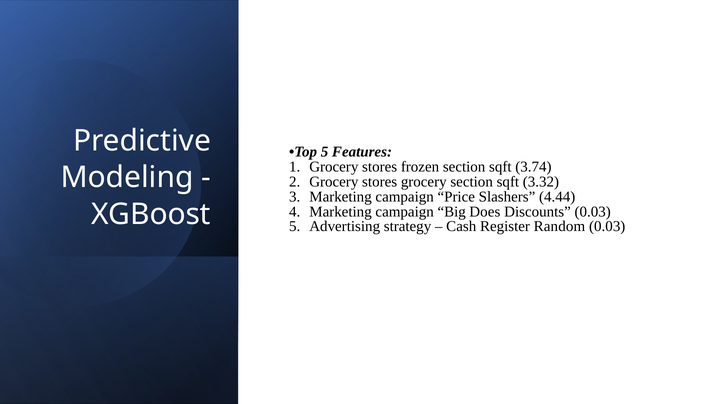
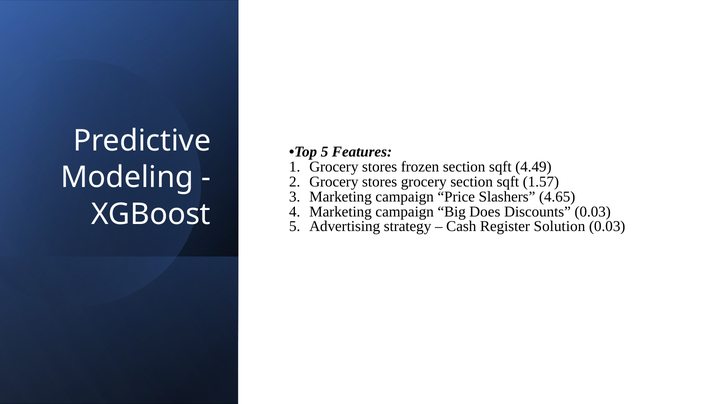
3.74: 3.74 -> 4.49 (533, 167)
3.32: 3.32 -> 1.57 (541, 182)
4.44: 4.44 -> 4.65 (557, 197)
Random: Random -> Solution (559, 227)
